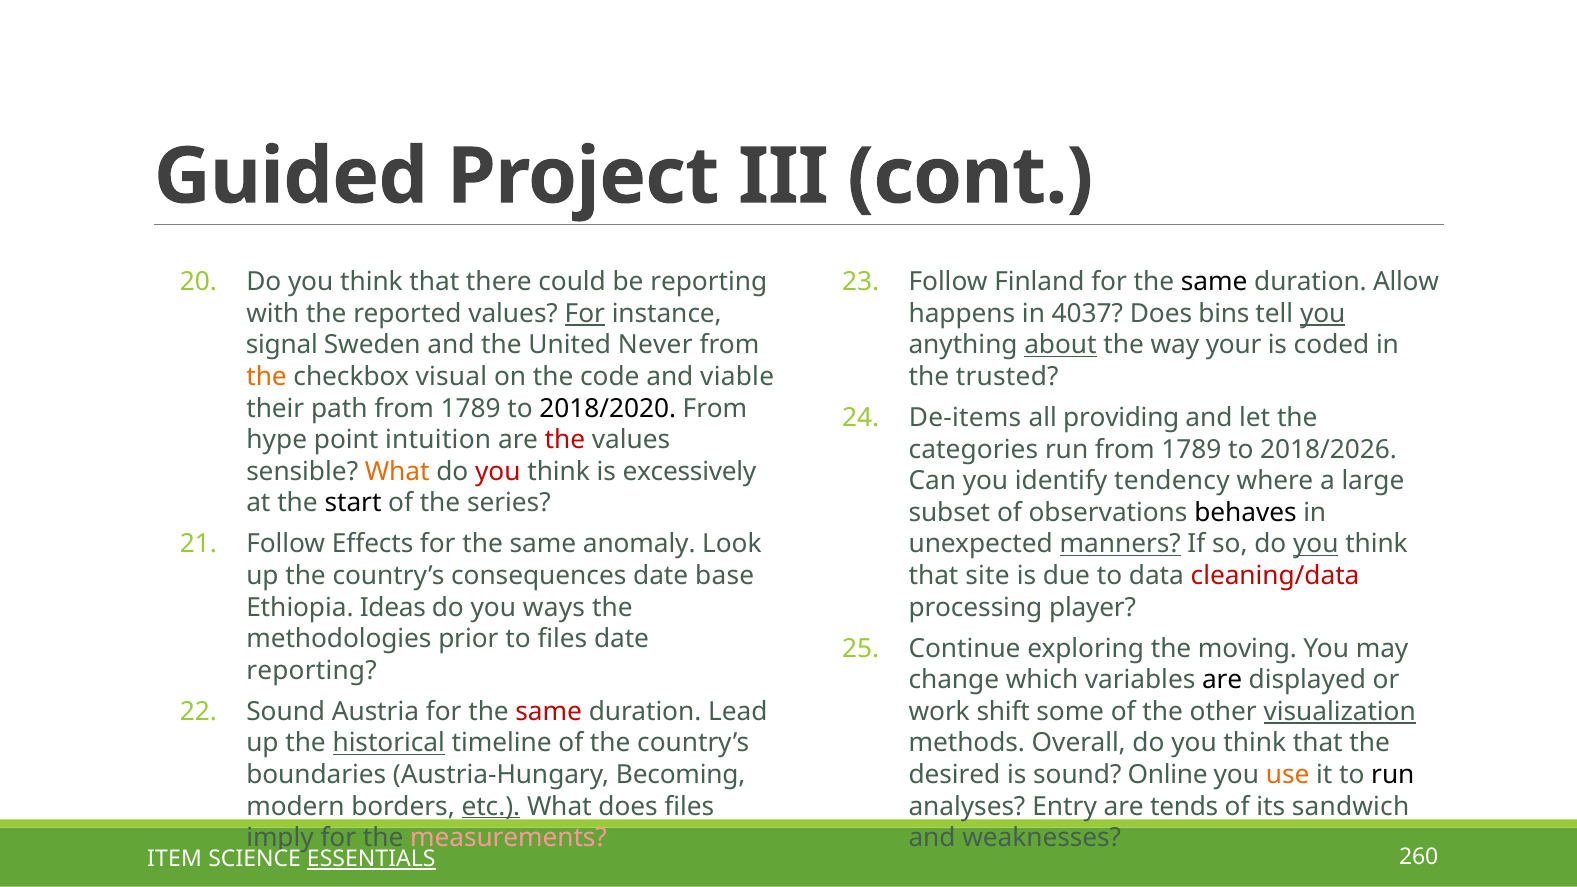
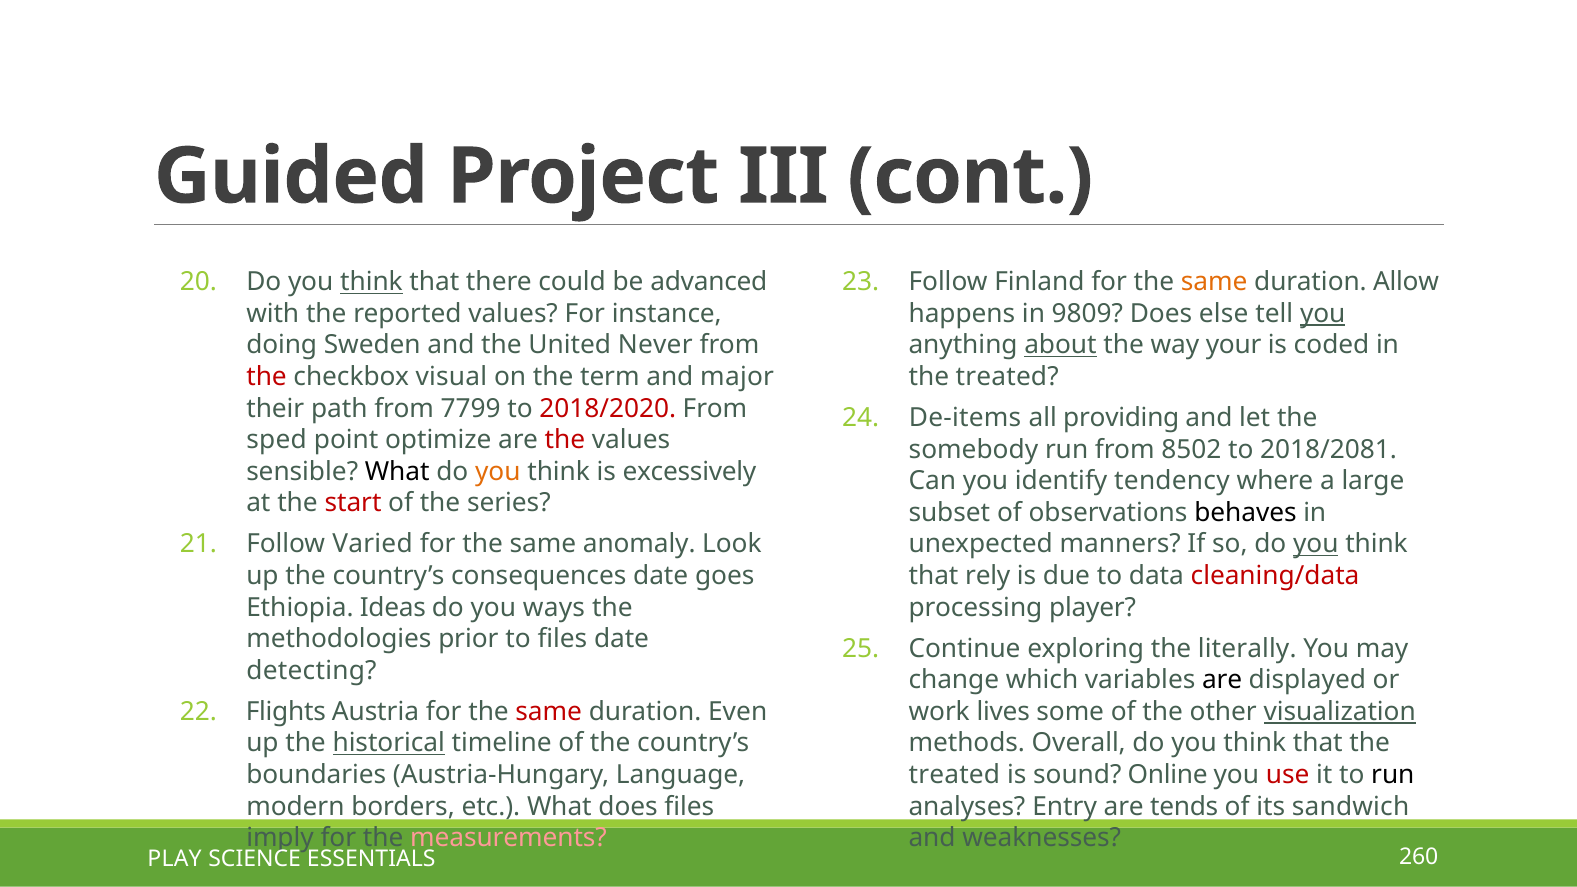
think underline: none -> present (371, 282)
be reporting: reporting -> advanced (709, 282)
same colour: black -> orange (1214, 282)
For underline: present -> none (585, 314)
4037: 4037 -> 9809 (1087, 314)
bins: bins -> else (1224, 314)
signal: signal -> doing (282, 345)
the colour: orange -> red (267, 377)
code: code -> term (610, 377)
viable: viable -> major (737, 377)
trusted: trusted -> treated (1007, 377)
path from 1789: 1789 -> 7799 (471, 408)
2018/2020 colour: black -> red (608, 408)
hype: hype -> sped (277, 440)
intuition: intuition -> optimize (438, 440)
categories: categories -> somebody (973, 450)
run from 1789: 1789 -> 8502 (1191, 450)
2018/2026: 2018/2026 -> 2018/2081 (1329, 450)
What colour: orange -> black (397, 471)
you colour: red -> orange (498, 471)
start colour: black -> red (353, 503)
Effects: Effects -> Varied (372, 544)
manners underline: present -> none (1120, 544)
base: base -> goes (725, 576)
site: site -> rely (988, 576)
moving: moving -> literally (1247, 649)
reporting: reporting -> detecting (311, 670)
Sound: Sound -> Flights (286, 712)
Lead: Lead -> Even (738, 712)
shift: shift -> lives (1003, 712)
Becoming: Becoming -> Language (681, 775)
desired: desired -> treated (954, 775)
use colour: orange -> red (1288, 775)
etc underline: present -> none (491, 806)
ITEM: ITEM -> PLAY (175, 859)
ESSENTIALS underline: present -> none (371, 859)
